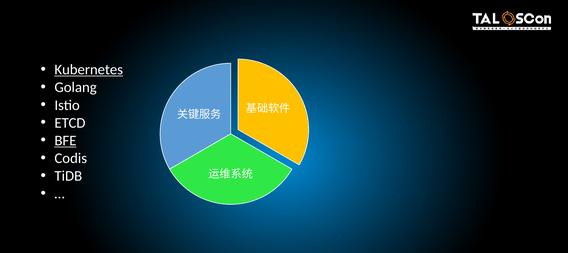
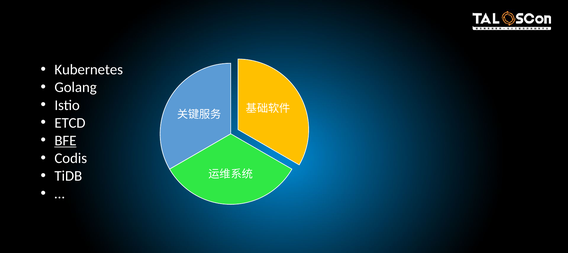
Kubernetes underline: present -> none (89, 70)
